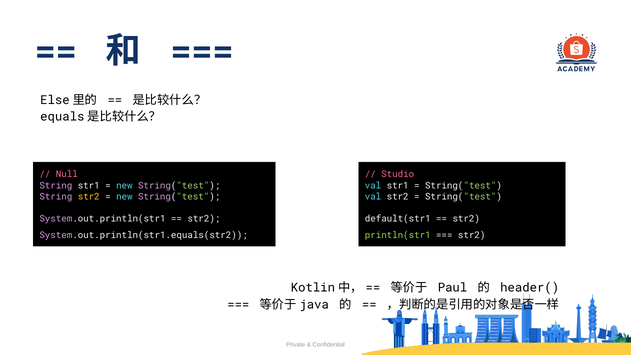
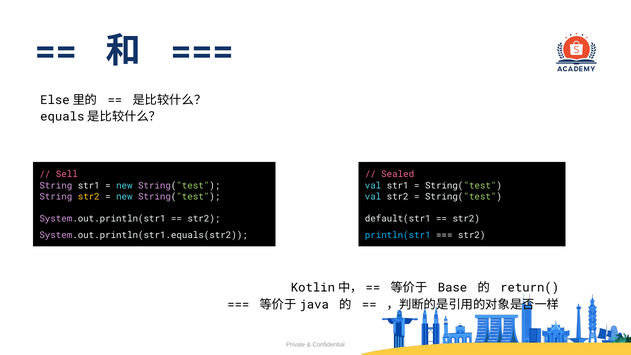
Null: Null -> Sell (67, 174)
Studio: Studio -> Sealed (398, 174)
println(str1 colour: light green -> light blue (398, 235)
Paul: Paul -> Base (452, 288)
header(: header( -> return( (530, 288)
